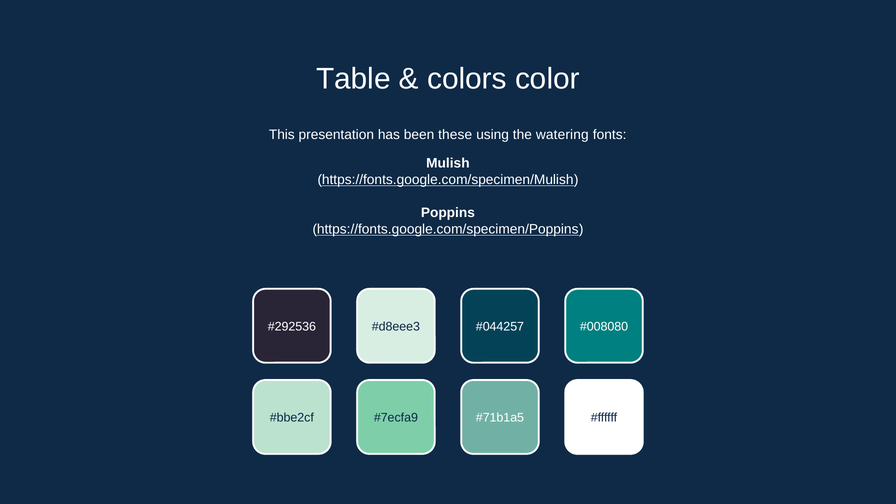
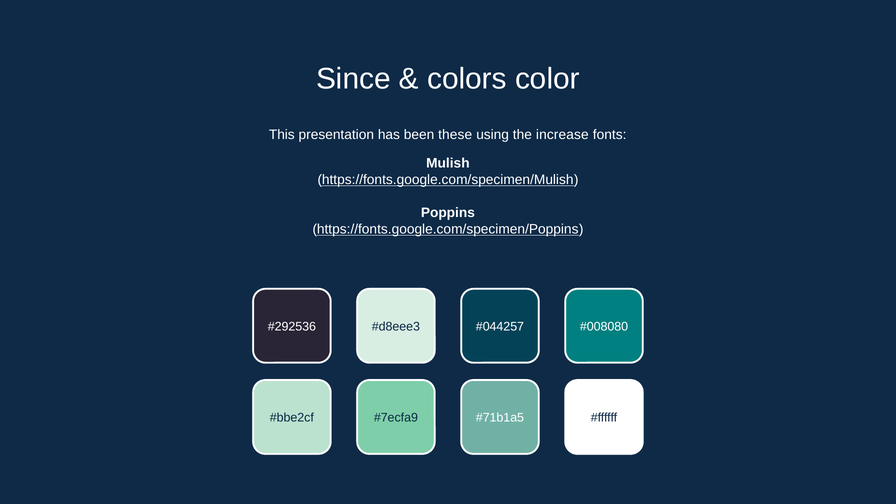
Table: Table -> Since (353, 79)
watering: watering -> increase (562, 135)
